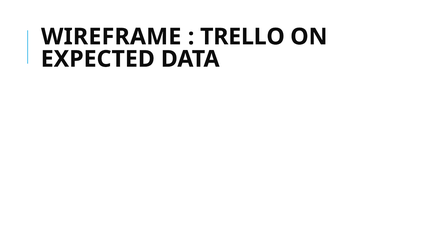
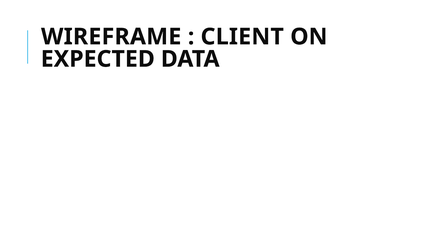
TRELLO: TRELLO -> CLIENT (242, 37)
